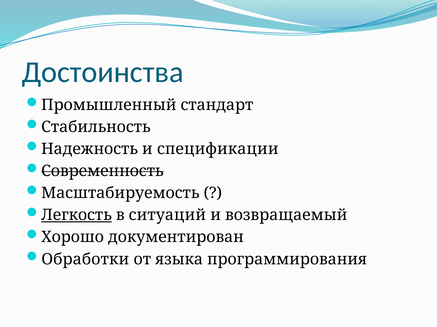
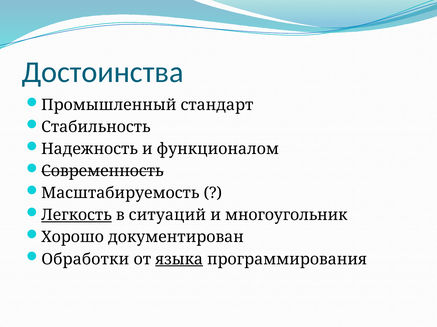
спецификации: спецификации -> функционалом (218, 149)
возвращаемый: возвращаемый -> многоугольник (286, 216)
языка underline: none -> present (179, 260)
